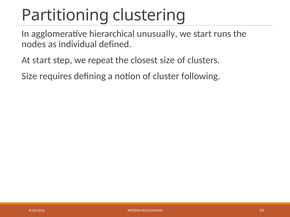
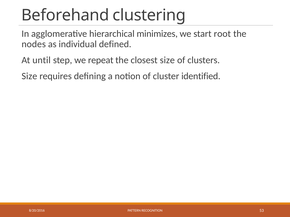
Partitioning: Partitioning -> Beforehand (65, 15)
unusually: unusually -> minimizes (157, 34)
runs: runs -> root (222, 34)
At start: start -> until (42, 60)
following: following -> identified (201, 76)
